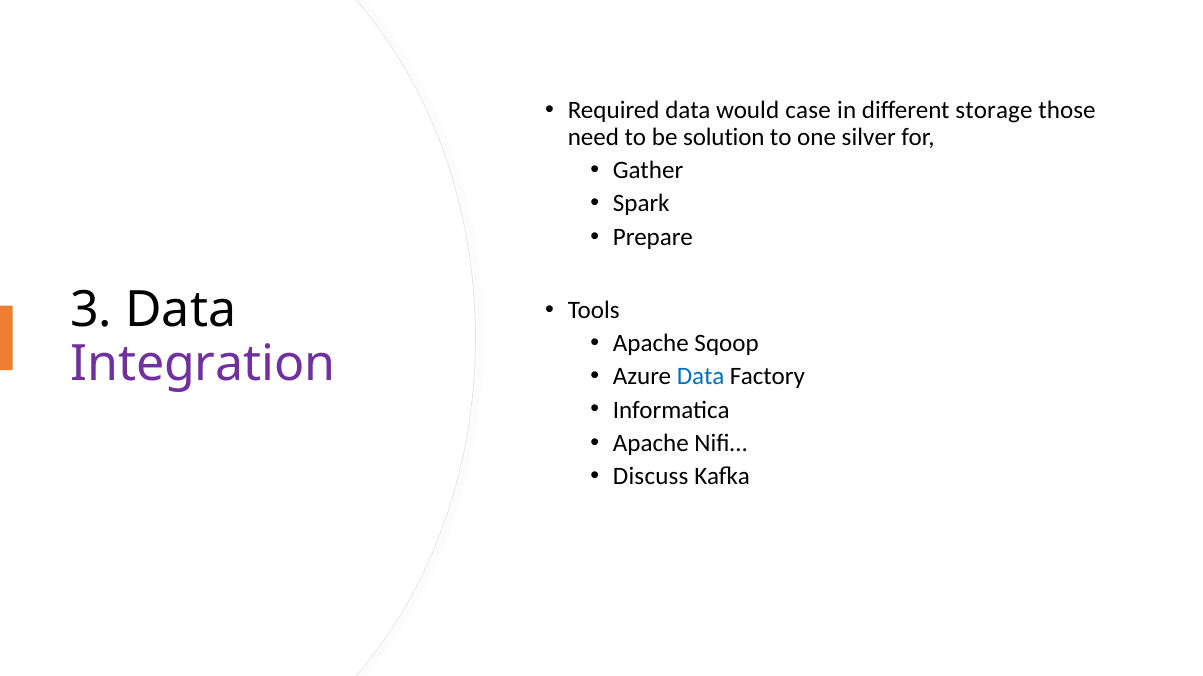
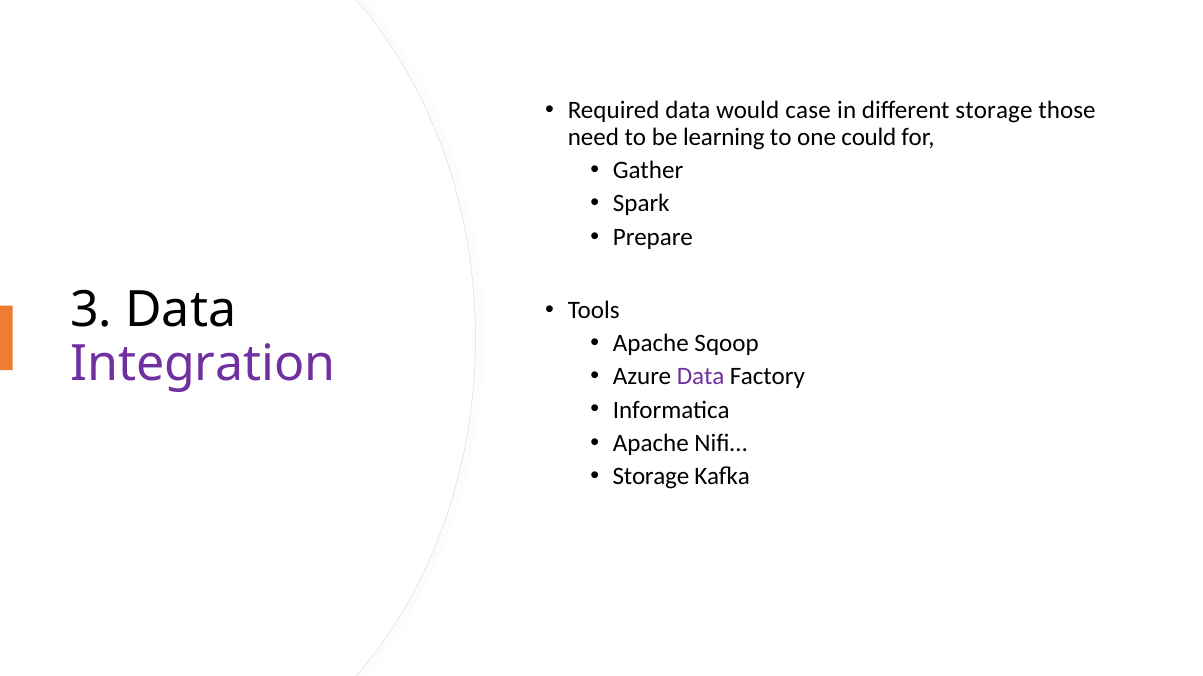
solution: solution -> learning (724, 137)
silver: silver -> could (869, 137)
Data colour: blue -> purple (701, 377)
Discuss: Discuss -> Storage (651, 477)
